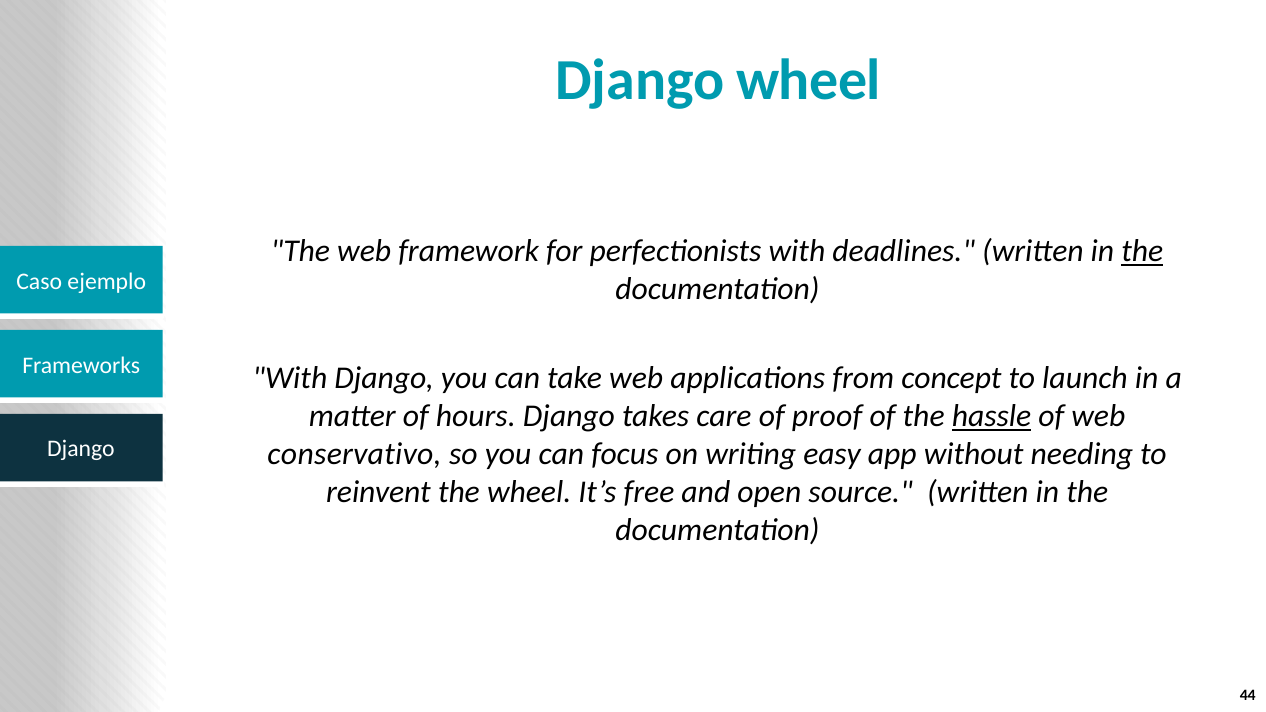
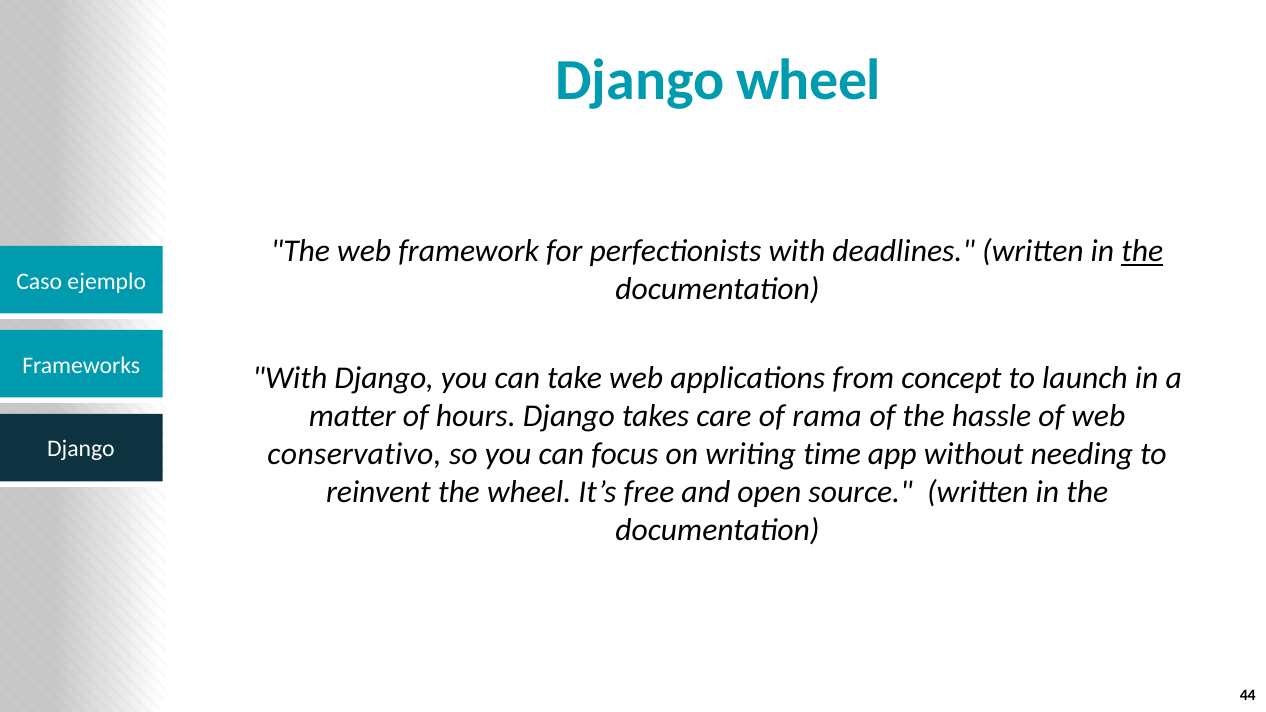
proof: proof -> rama (827, 416)
hassle underline: present -> none (992, 416)
easy: easy -> time (832, 454)
